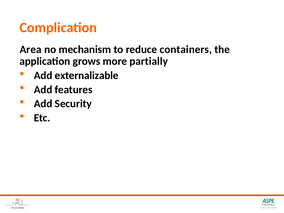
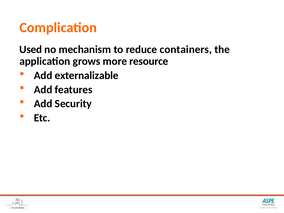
Area: Area -> Used (31, 49)
partially: partially -> resource (149, 61)
